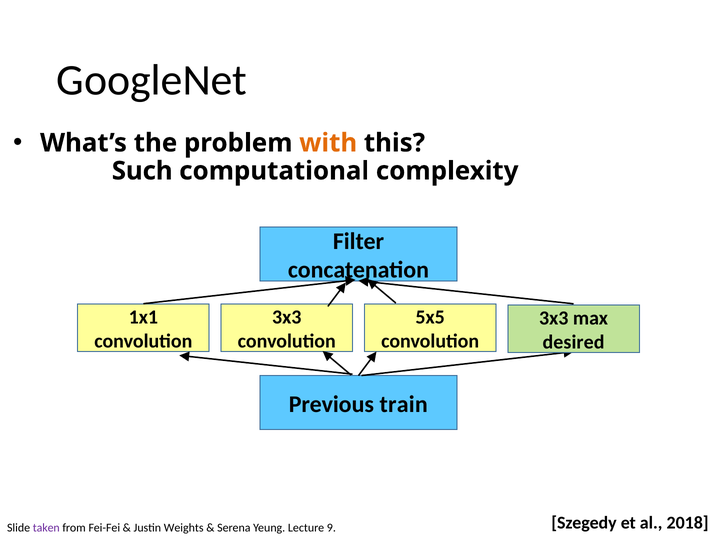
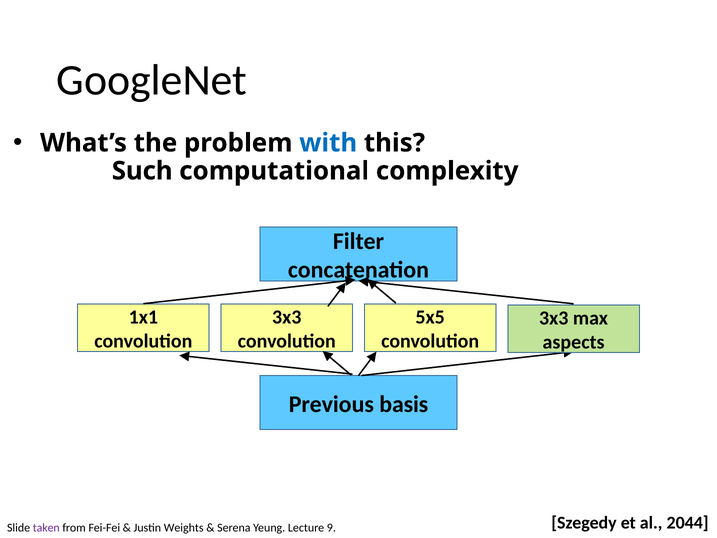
with colour: orange -> blue (328, 143)
desired: desired -> aspects (574, 342)
train: train -> basis (404, 404)
2018: 2018 -> 2044 (688, 522)
